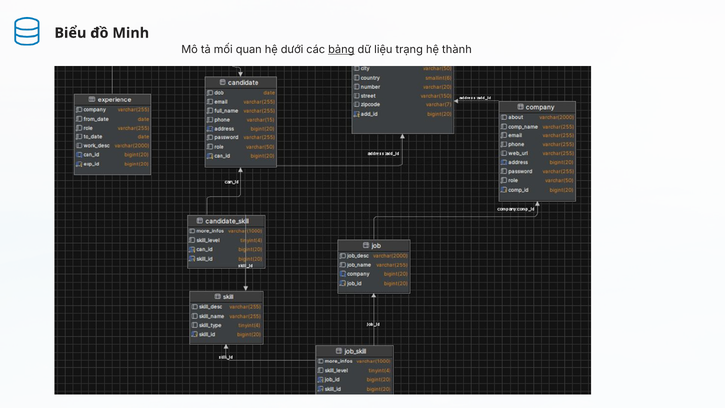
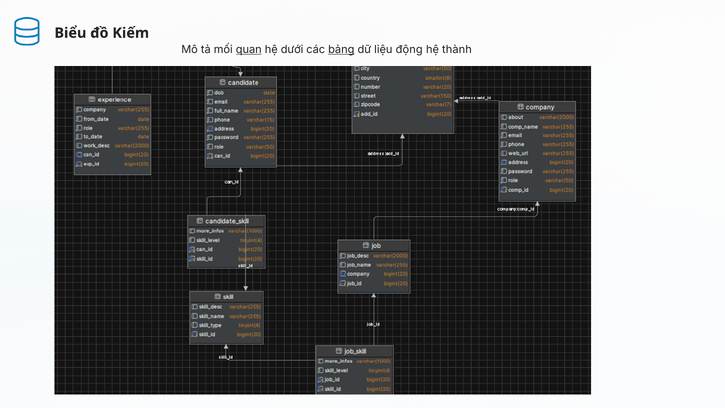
Minh: Minh -> Kiếm (131, 33)
quan underline: none -> present (249, 49)
trạng: trạng -> động (409, 49)
